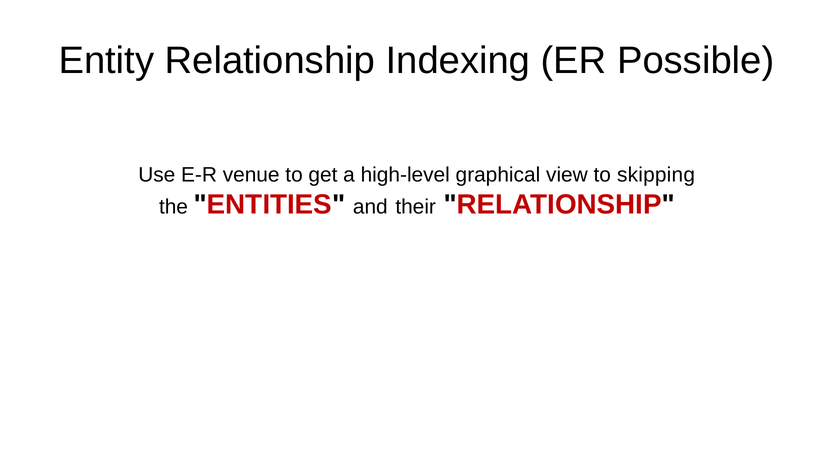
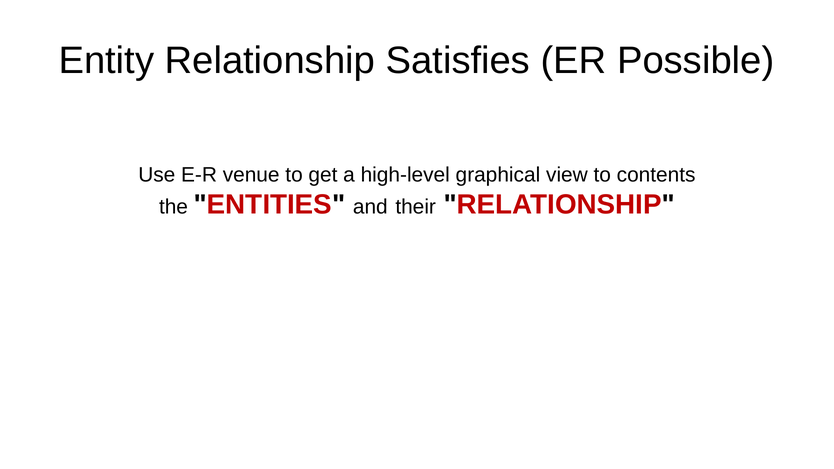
Indexing: Indexing -> Satisfies (458, 61)
skipping: skipping -> contents (656, 175)
